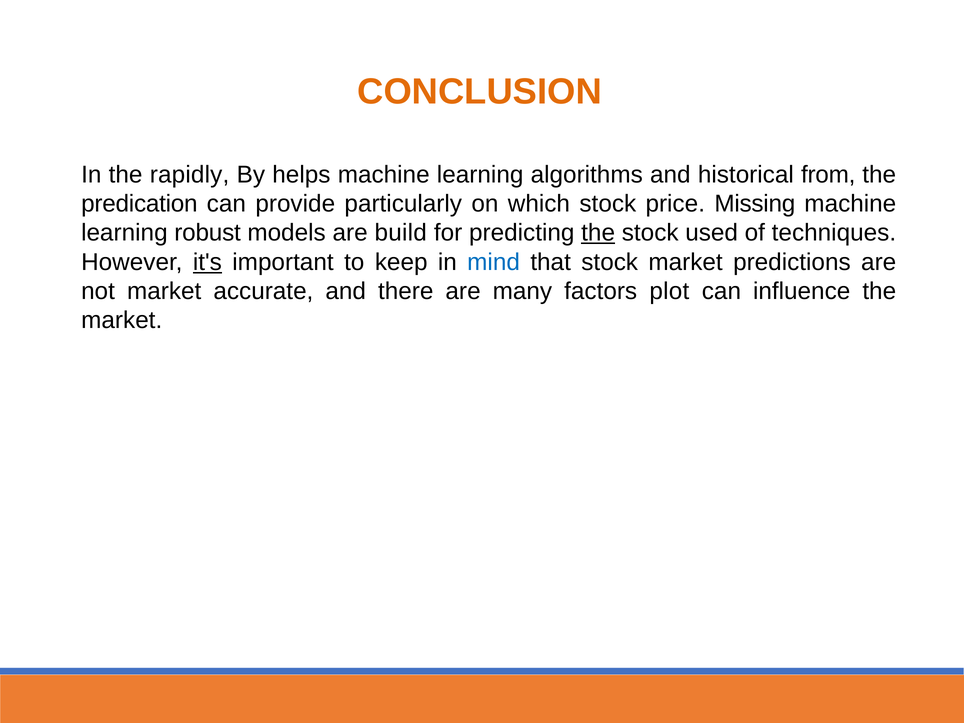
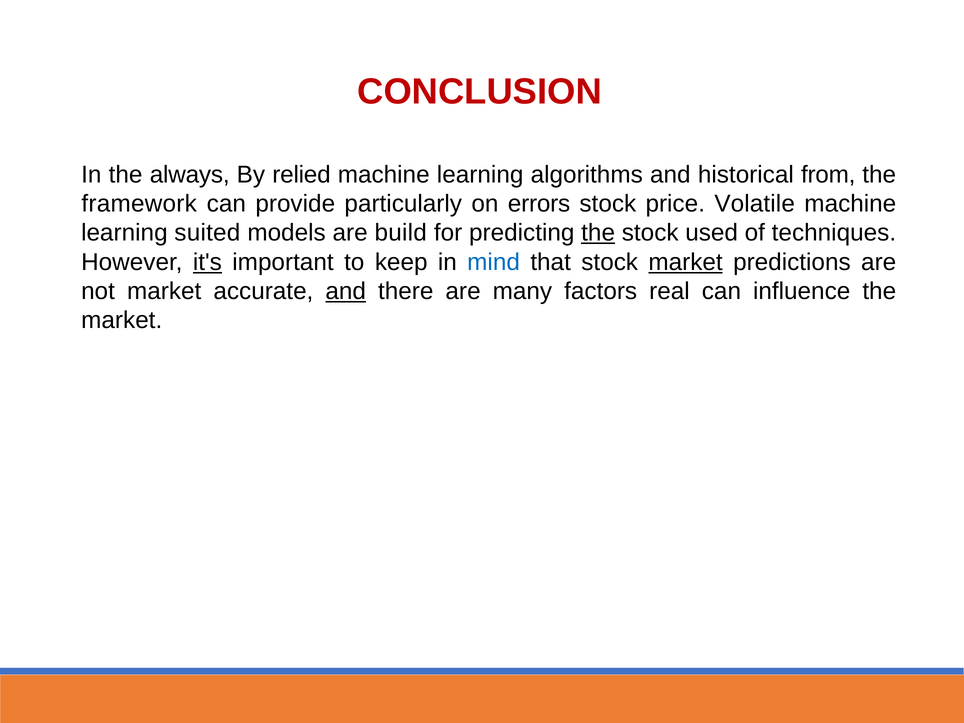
CONCLUSION colour: orange -> red (480, 92)
rapidly: rapidly -> always (190, 174)
helps: helps -> relied (302, 174)
predication: predication -> framework (139, 204)
which: which -> errors (539, 204)
Missing: Missing -> Volatile (755, 204)
robust: robust -> suited (207, 233)
market underline: none -> present (686, 262)
and underline: none -> present (346, 291)
plot: plot -> real (669, 291)
